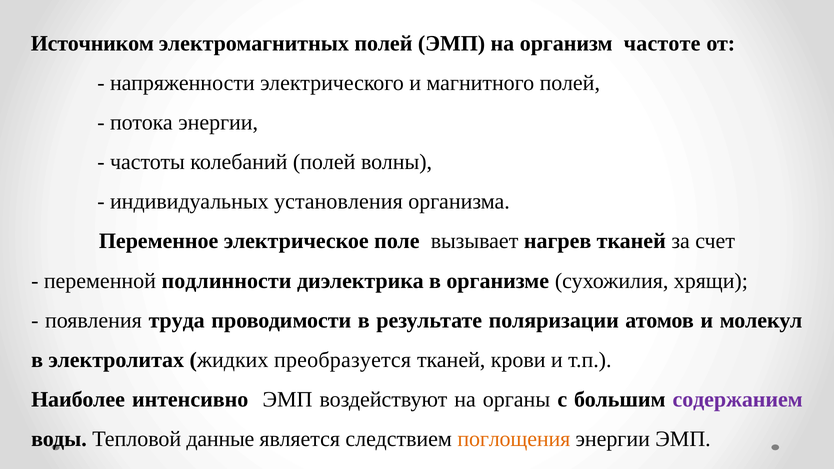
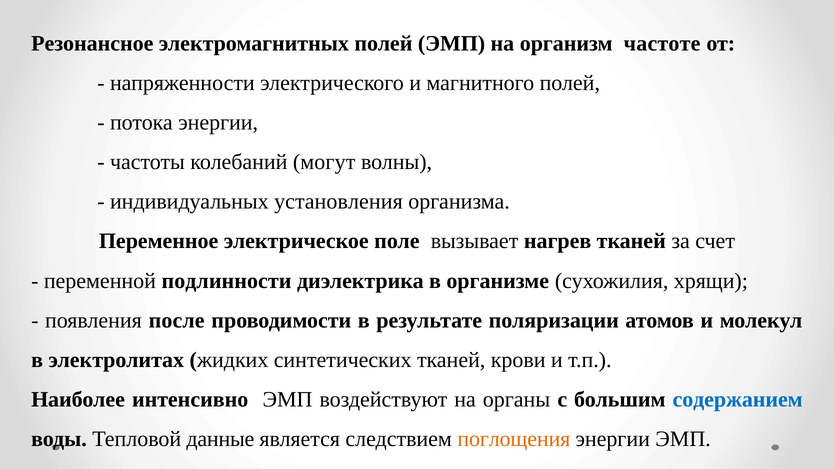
Источником: Источником -> Резонансное (92, 43)
колебаний полей: полей -> могут (324, 162)
труда: труда -> после (177, 320)
преобразуется: преобразуется -> синтетических (343, 360)
содержанием colour: purple -> blue (738, 400)
